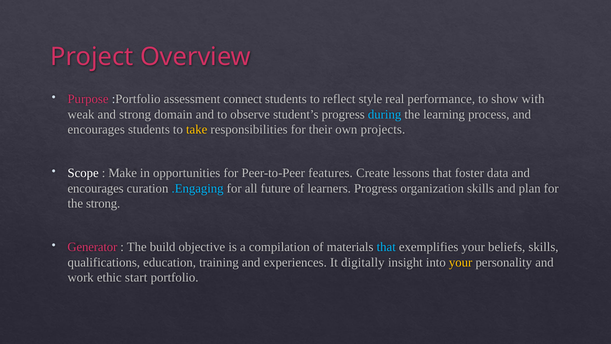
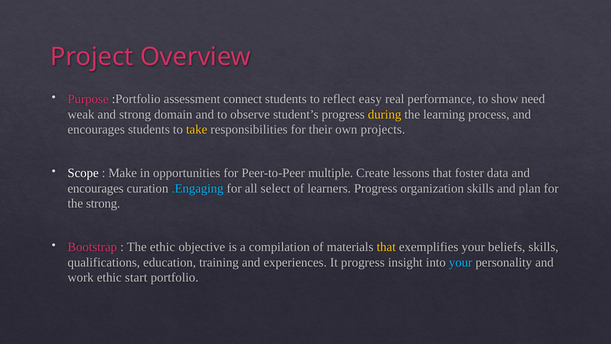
style: style -> easy (370, 99)
with: with -> need (533, 99)
during colour: light blue -> yellow (385, 114)
features: features -> multiple (331, 173)
future: future -> select (276, 188)
Generator: Generator -> Bootstrap (92, 247)
The build: build -> ethic (163, 247)
that colour: light blue -> yellow (386, 247)
It digitally: digitally -> progress (363, 262)
your colour: yellow -> light blue (461, 262)
